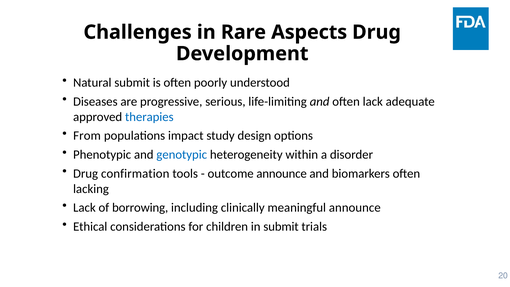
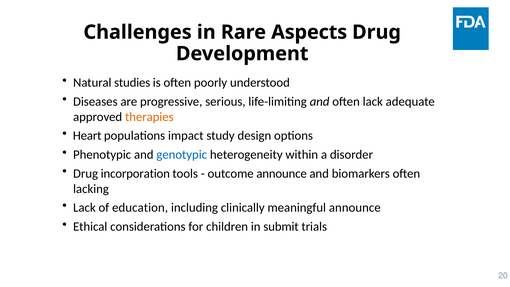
Natural submit: submit -> studies (132, 83)
therapies colour: blue -> orange (149, 117)
From: From -> Heart (87, 136)
confirmation: confirmation -> incorporation (135, 173)
borrowing: borrowing -> education (140, 208)
